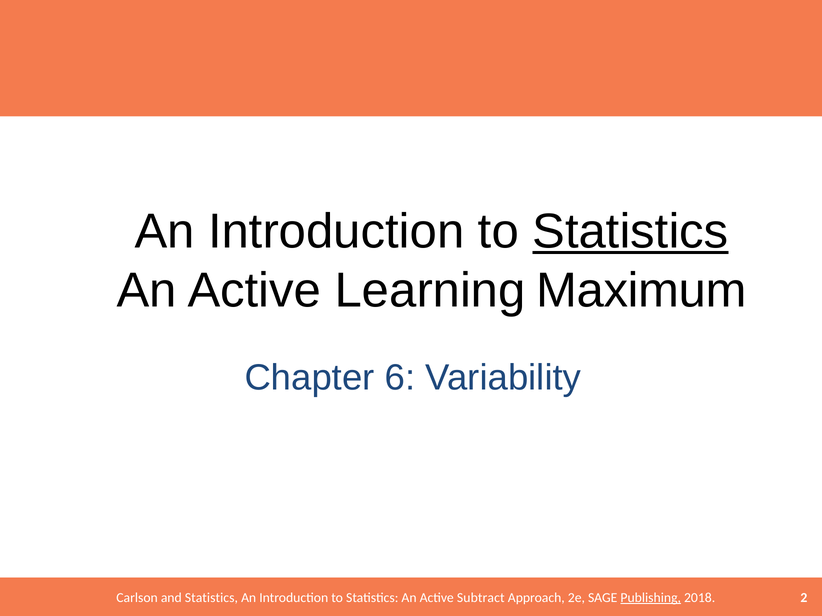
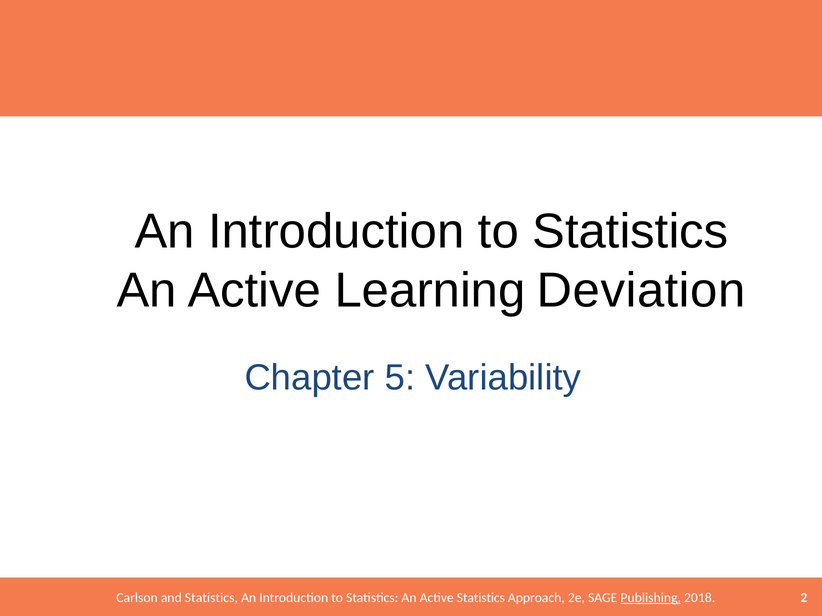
Statistics underline: present -> none (630, 232)
Maximum: Maximum -> Deviation (641, 291)
6: 6 -> 5 (400, 378)
Active Subtract: Subtract -> Statistics (481, 598)
